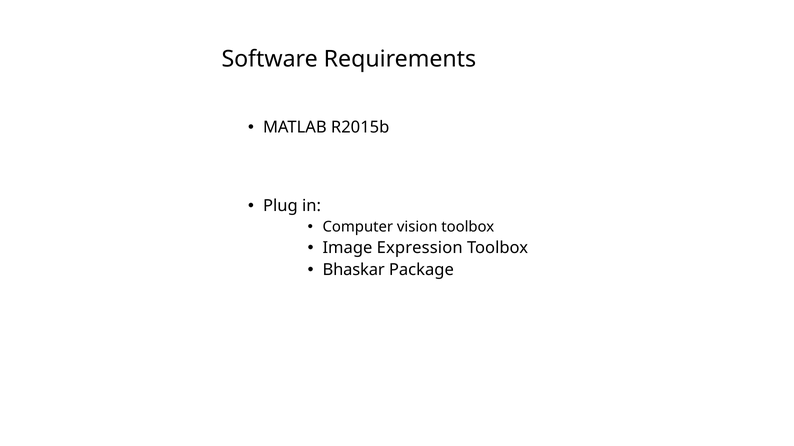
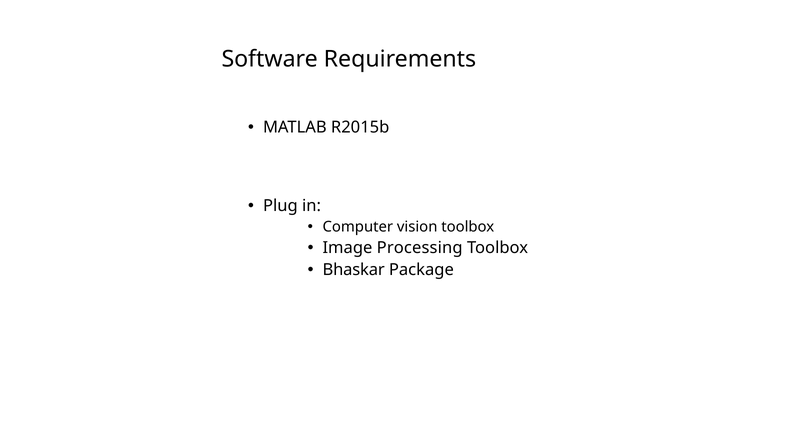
Expression: Expression -> Processing (420, 248)
